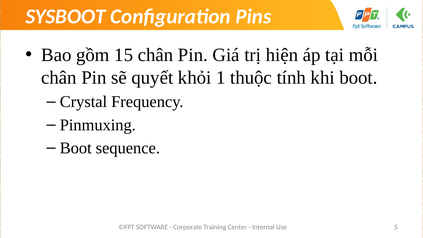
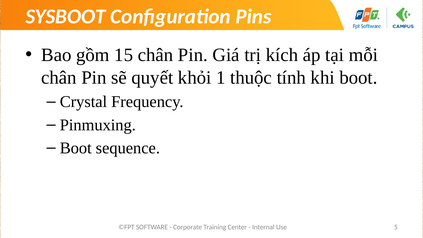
hiện: hiện -> kích (282, 55)
